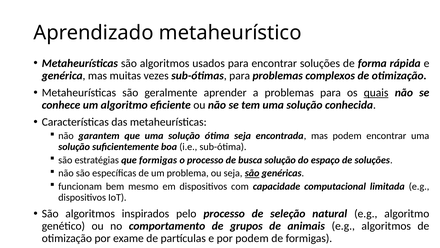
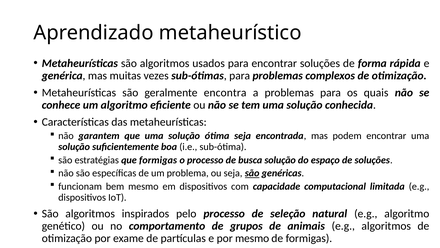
aprender: aprender -> encontra (225, 92)
quais underline: present -> none (376, 92)
por podem: podem -> mesmo (252, 238)
